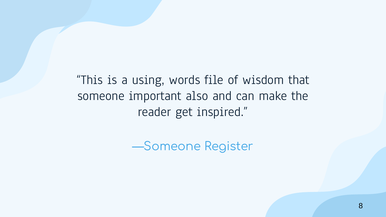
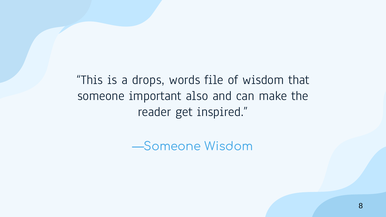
using: using -> drops (148, 80)
—Someone Register: Register -> Wisdom (229, 147)
